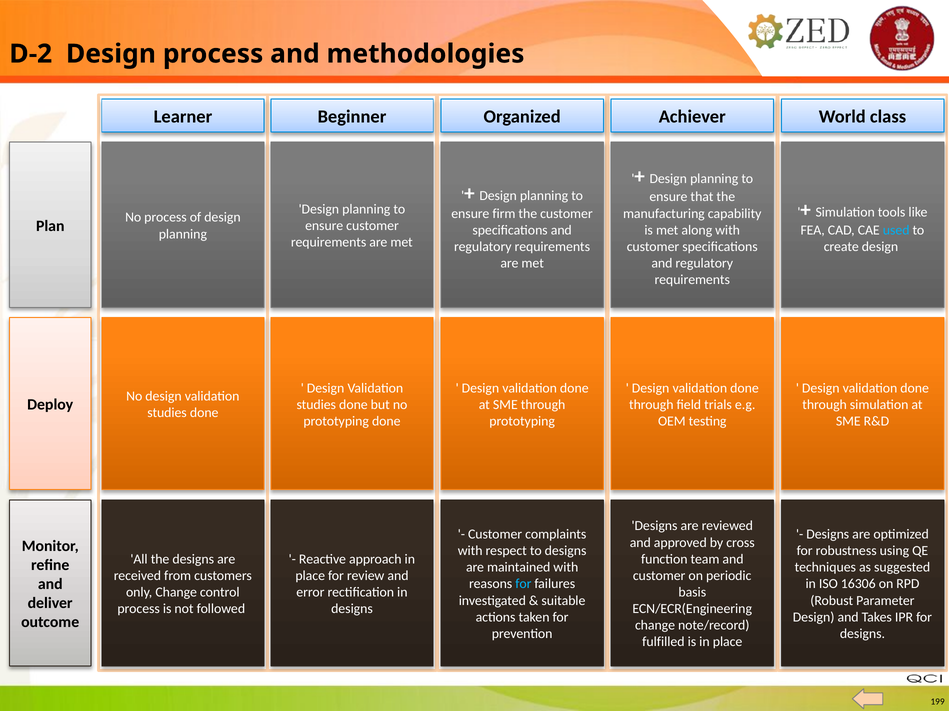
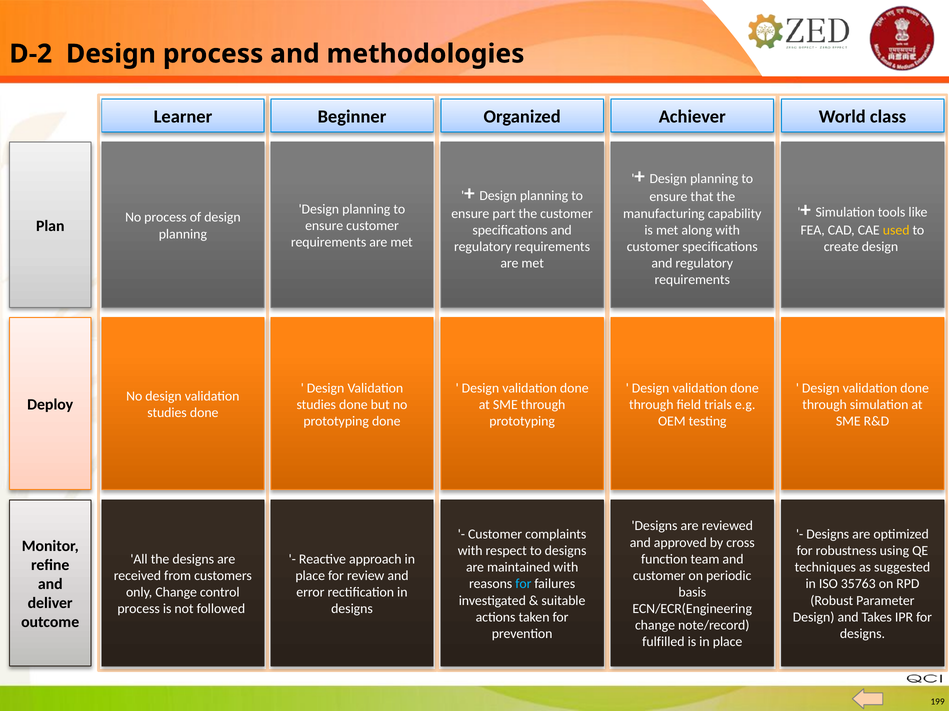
firm: firm -> part (504, 214)
used colour: light blue -> yellow (896, 230)
16306: 16306 -> 35763 (858, 584)
